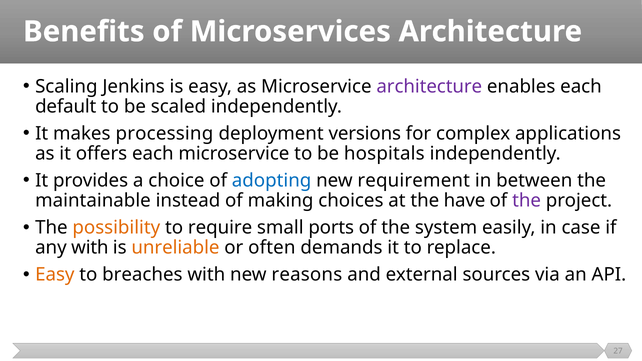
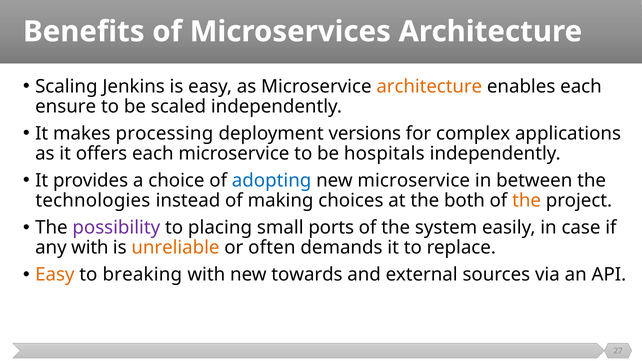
architecture colour: purple -> orange (429, 86)
default: default -> ensure (66, 107)
new requirement: requirement -> microservice (414, 181)
maintainable: maintainable -> technologies (93, 201)
have: have -> both (465, 201)
the colour: purple -> orange (527, 201)
possibility colour: orange -> purple (116, 228)
require: require -> placing (220, 228)
breaches: breaches -> breaking (142, 275)
reasons: reasons -> towards (307, 275)
